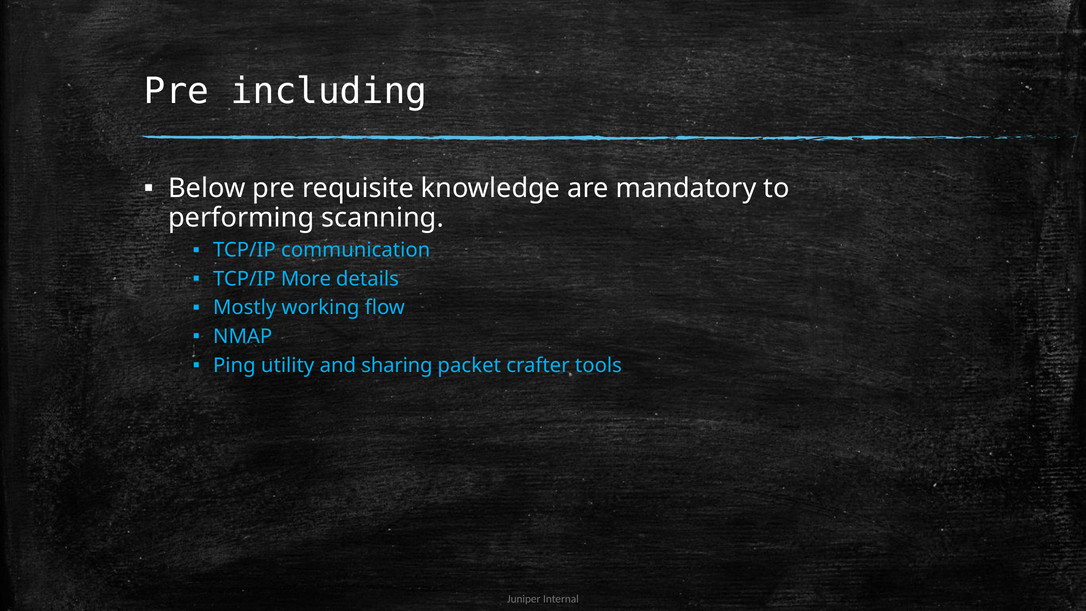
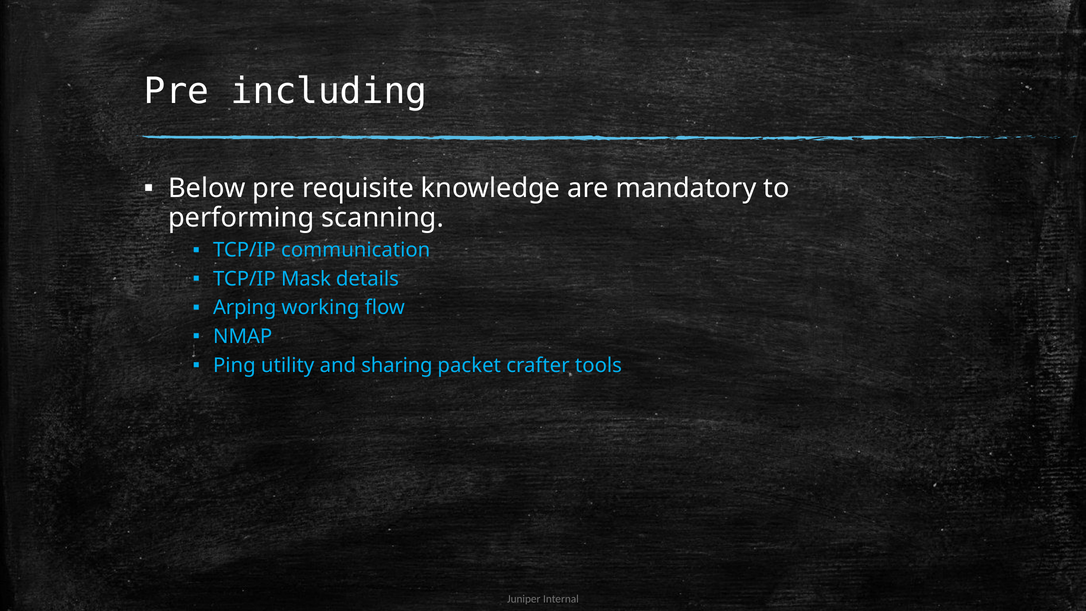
More: More -> Mask (306, 279)
Mostly: Mostly -> Arping (245, 308)
